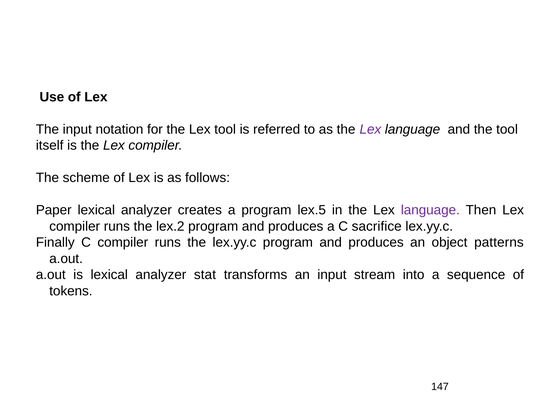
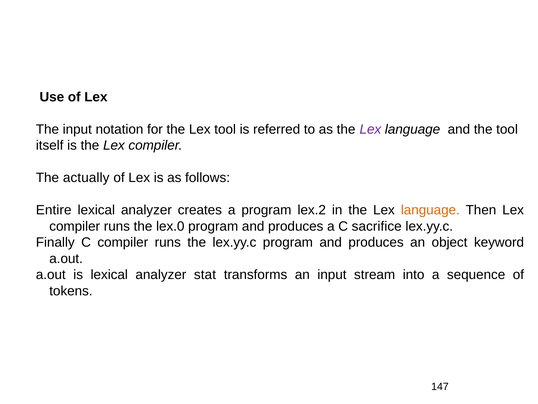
scheme: scheme -> actually (86, 178)
Paper: Paper -> Entire (54, 210)
lex.5: lex.5 -> lex.2 (312, 210)
language colour: purple -> orange (430, 210)
lex.2: lex.2 -> lex.0 (170, 226)
patterns: patterns -> keyword (499, 242)
